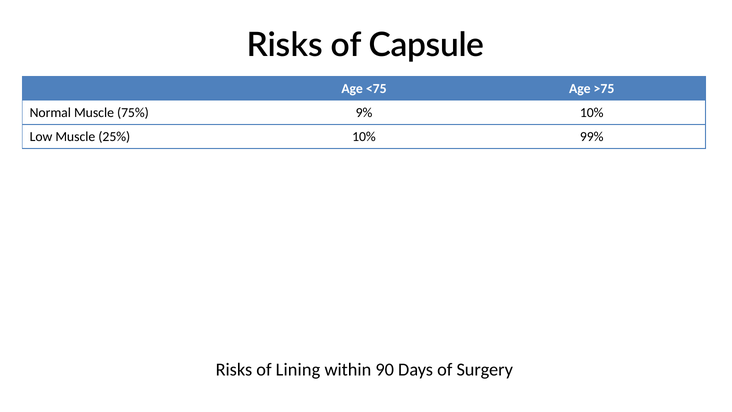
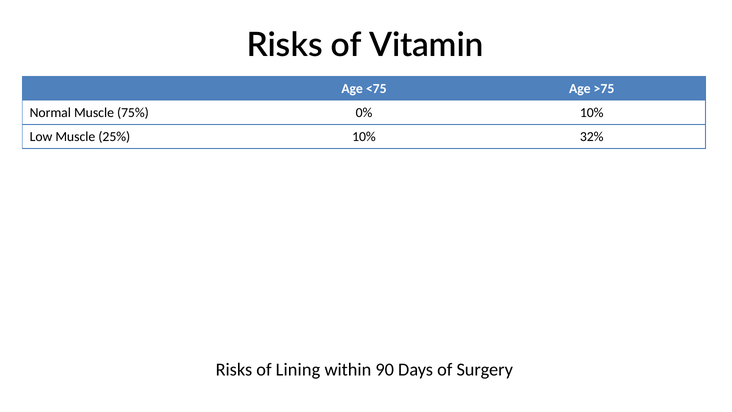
Capsule: Capsule -> Vitamin (426, 45)
9%: 9% -> 0% (364, 113)
99%: 99% -> 32% (592, 137)
